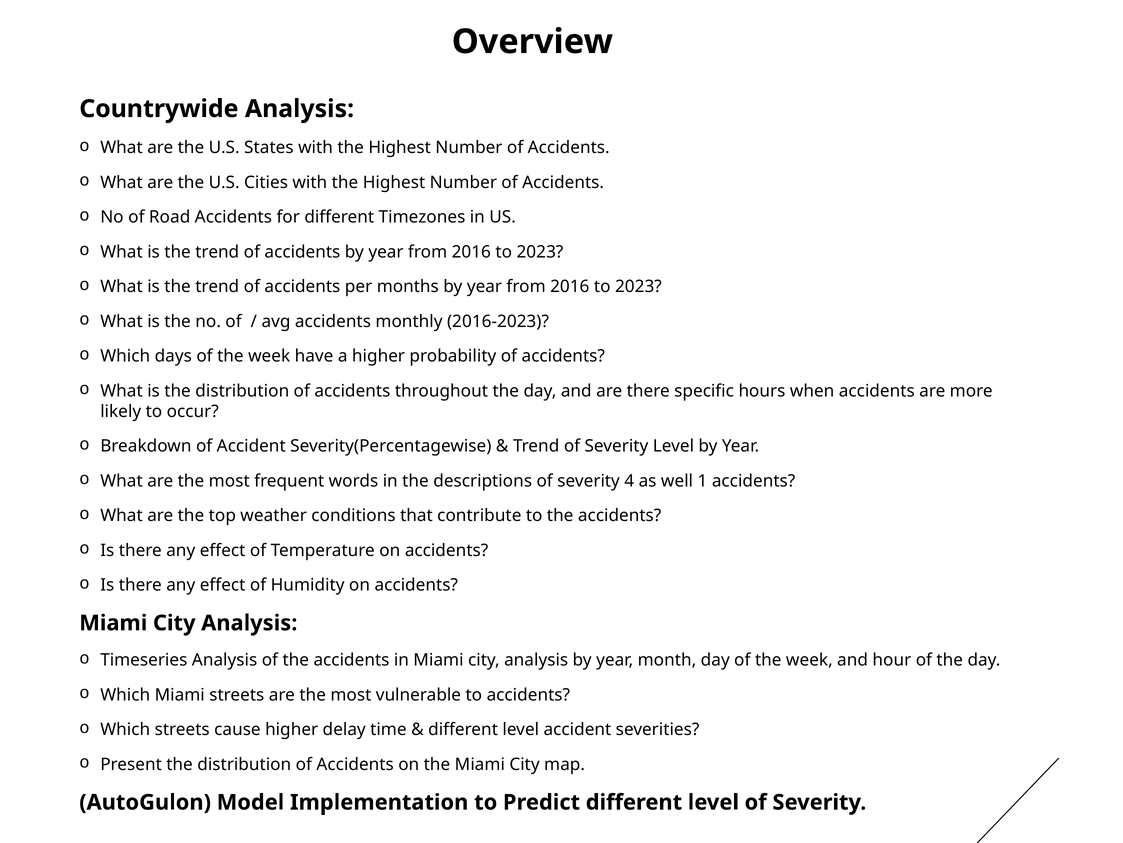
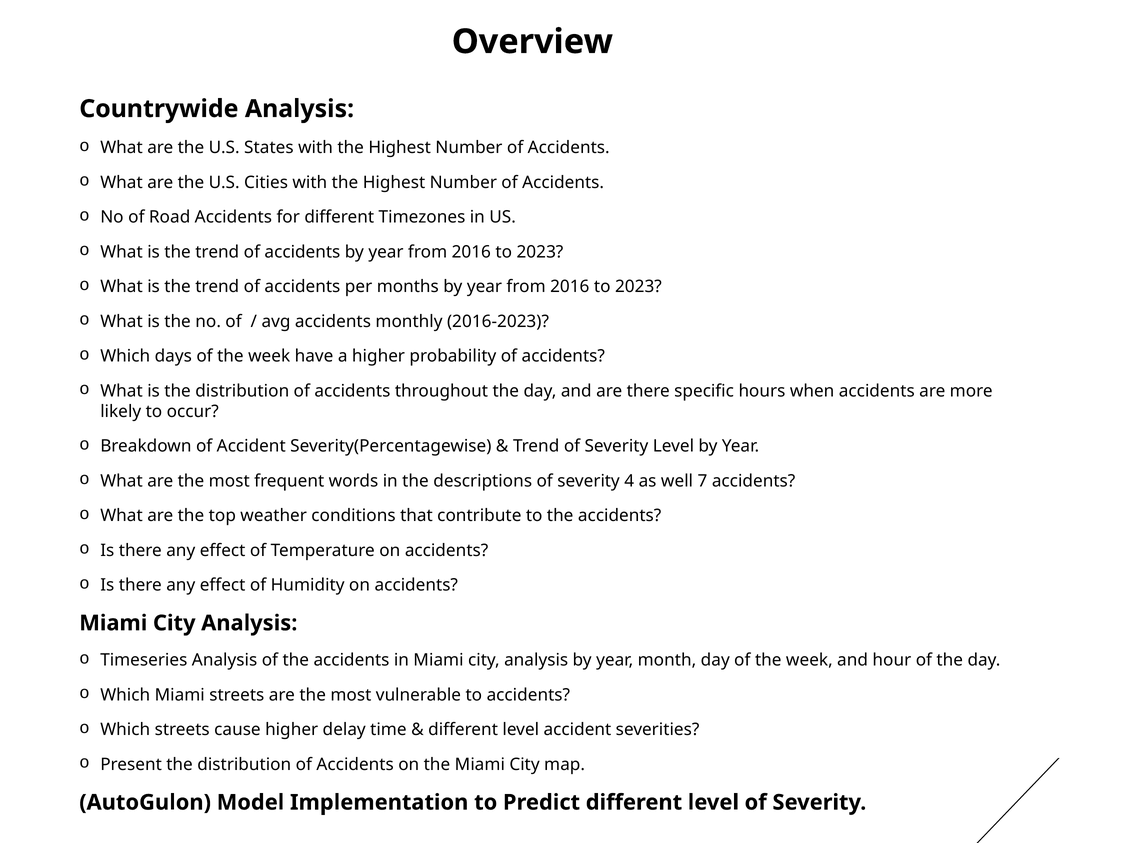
1: 1 -> 7 (702, 481)
